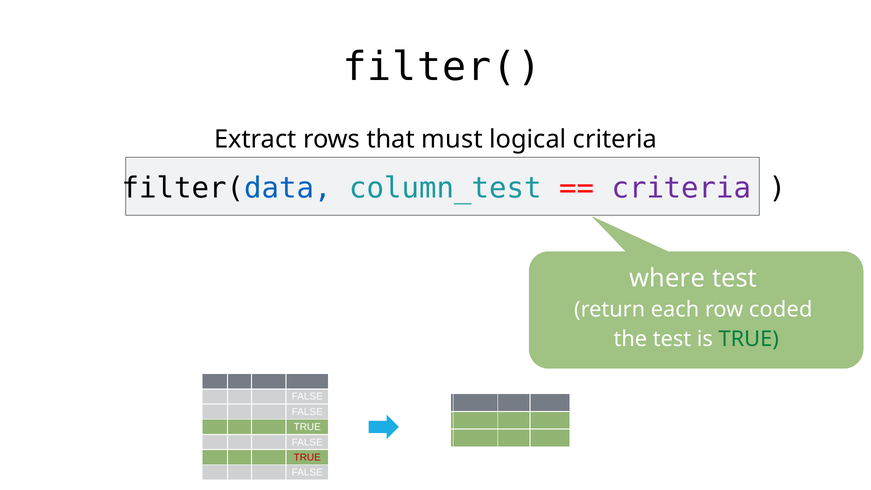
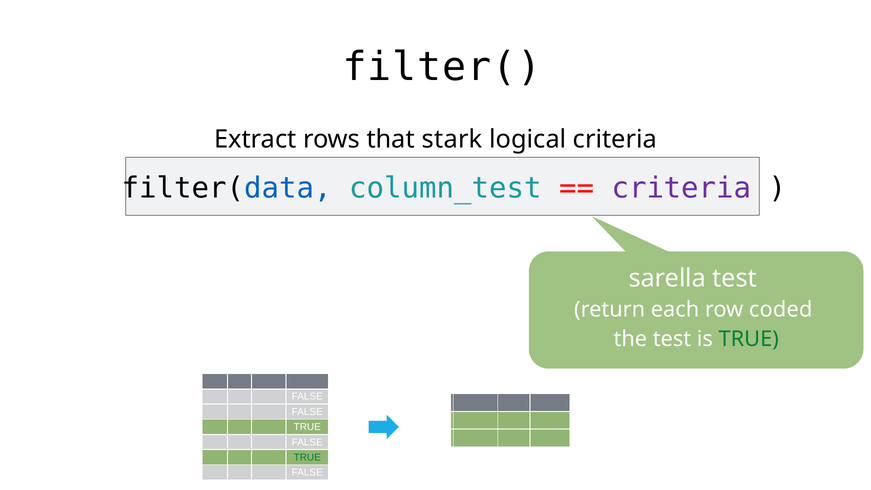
must: must -> stark (452, 139)
where: where -> sarella (667, 278)
TRUE colour: red -> green (307, 457)
